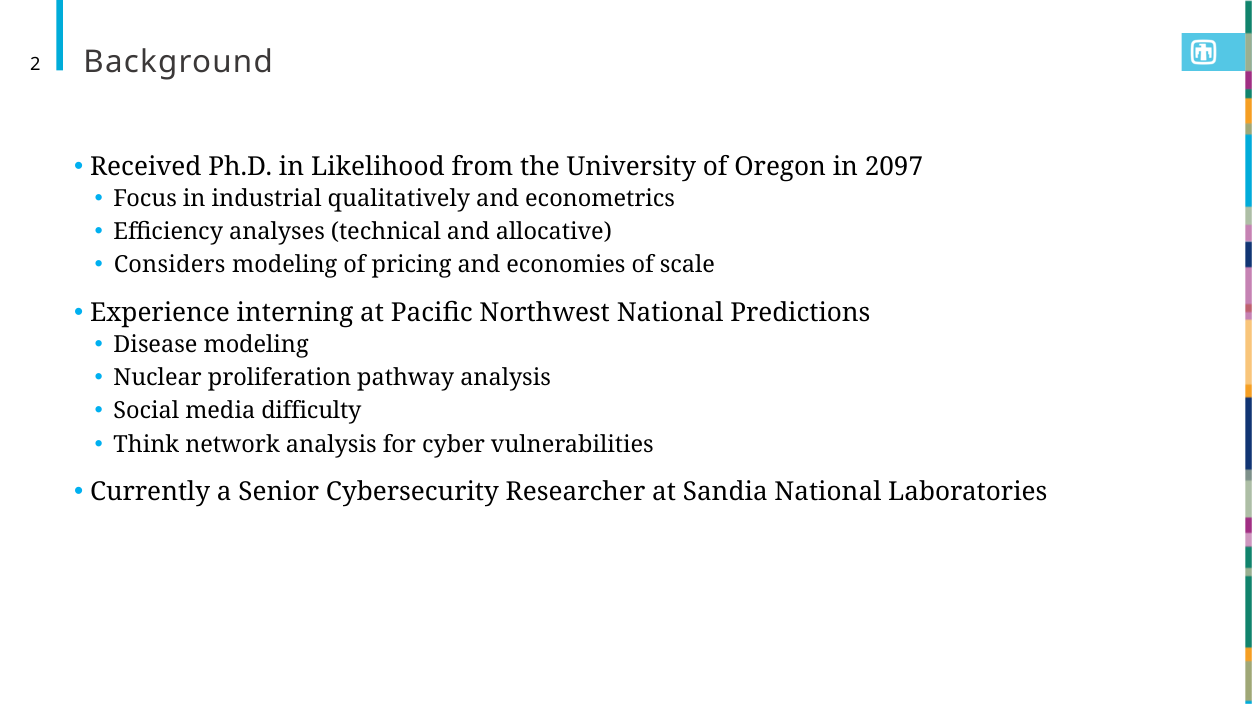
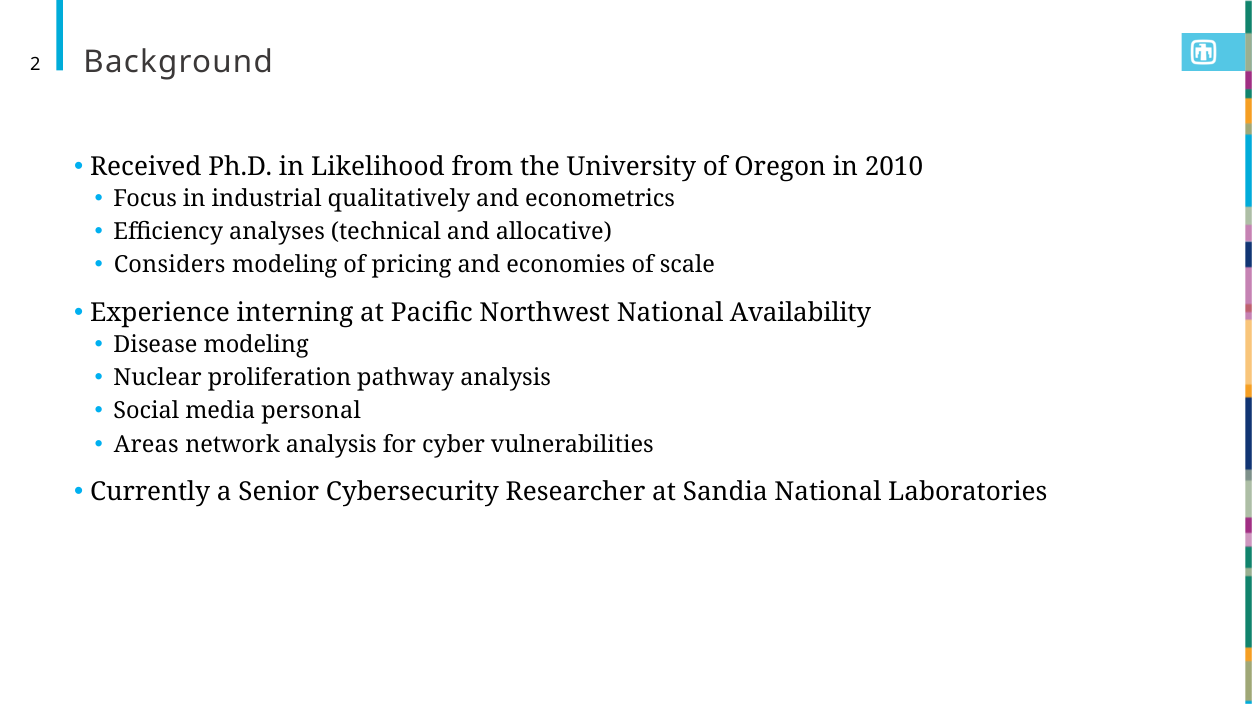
2097: 2097 -> 2010 (894, 167)
Predictions: Predictions -> Availability (800, 313)
difficulty: difficulty -> personal (311, 411)
Think: Think -> Areas (146, 444)
